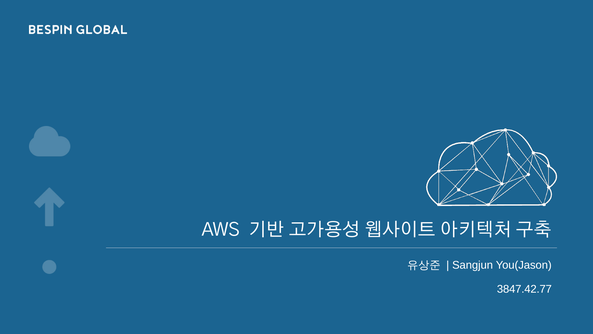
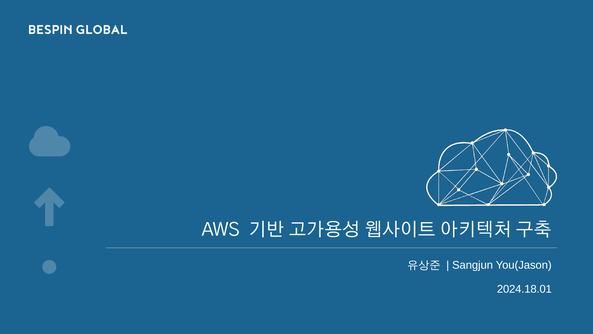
3847.42.77: 3847.42.77 -> 2024.18.01 (524, 289)
